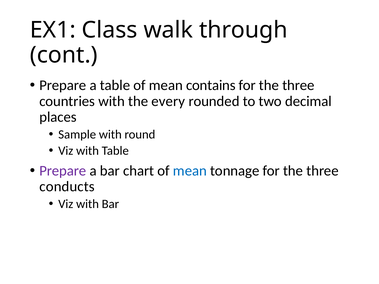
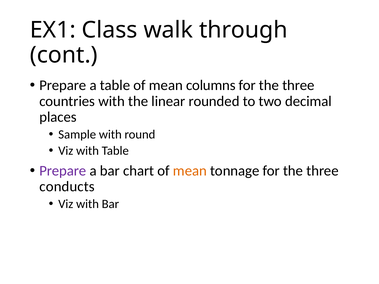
contains: contains -> columns (211, 85)
every: every -> linear (168, 101)
mean colour: blue -> orange (190, 171)
